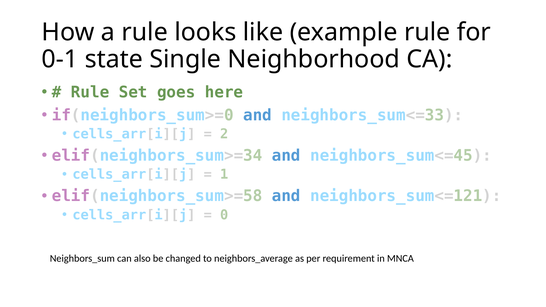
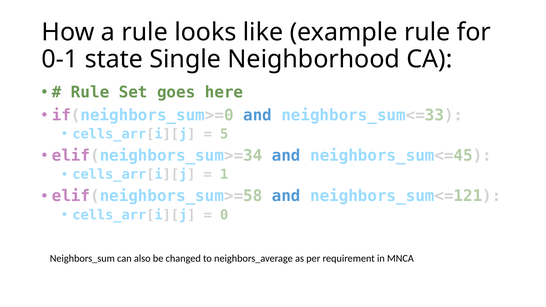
2: 2 -> 5 (224, 134)
